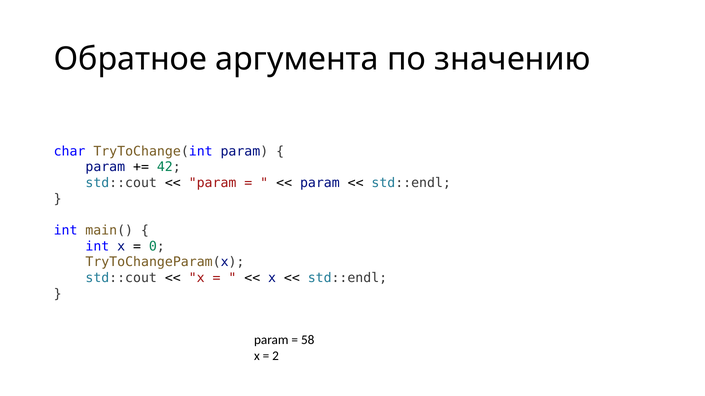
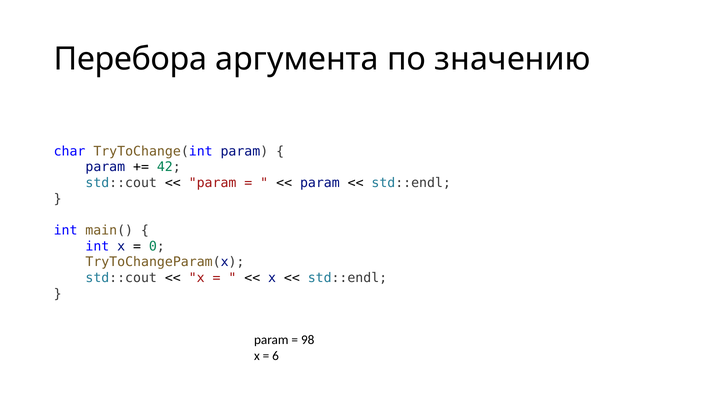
Обратное: Обратное -> Перебора (130, 59)
58: 58 -> 98 (308, 340)
2: 2 -> 6 (276, 356)
